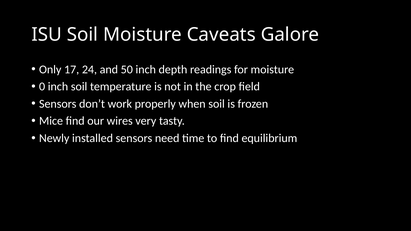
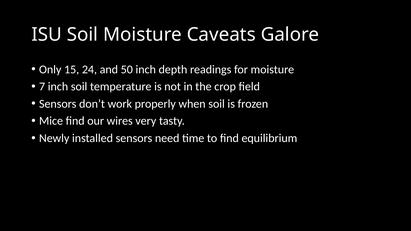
17: 17 -> 15 (72, 69)
0: 0 -> 7 (42, 87)
